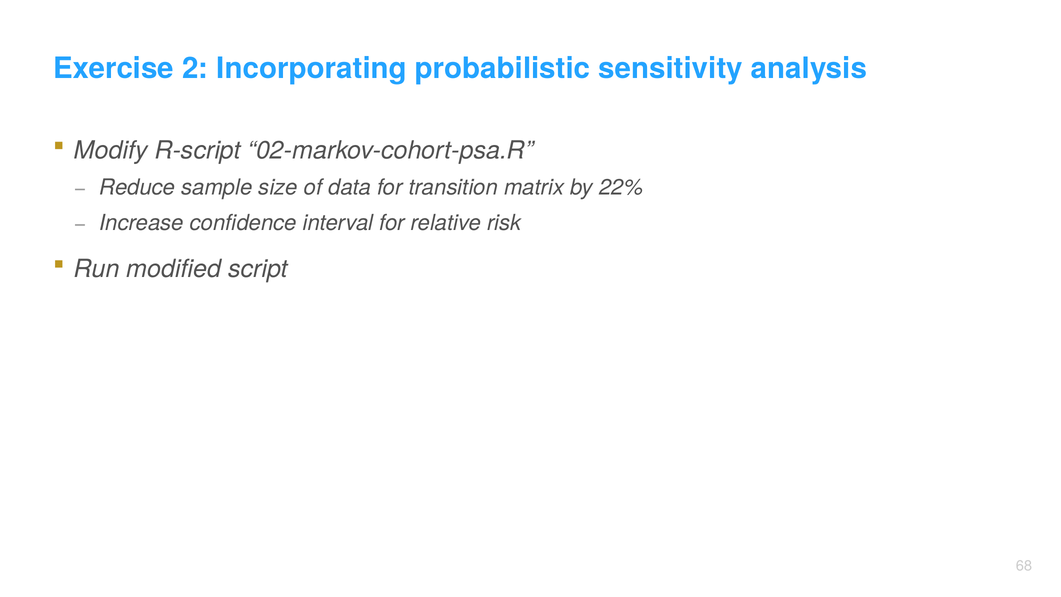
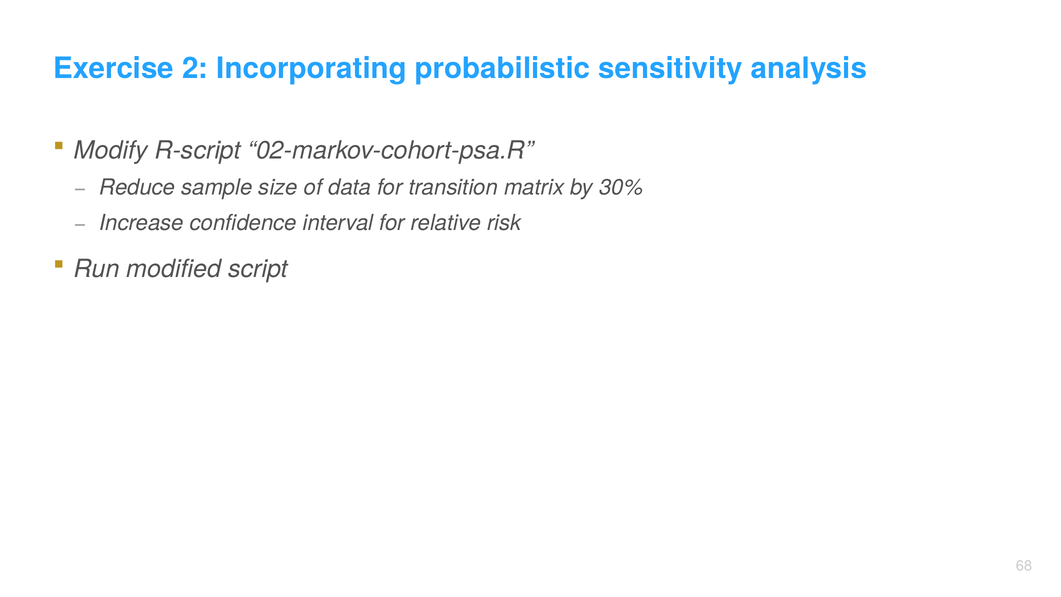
22%: 22% -> 30% (621, 187)
